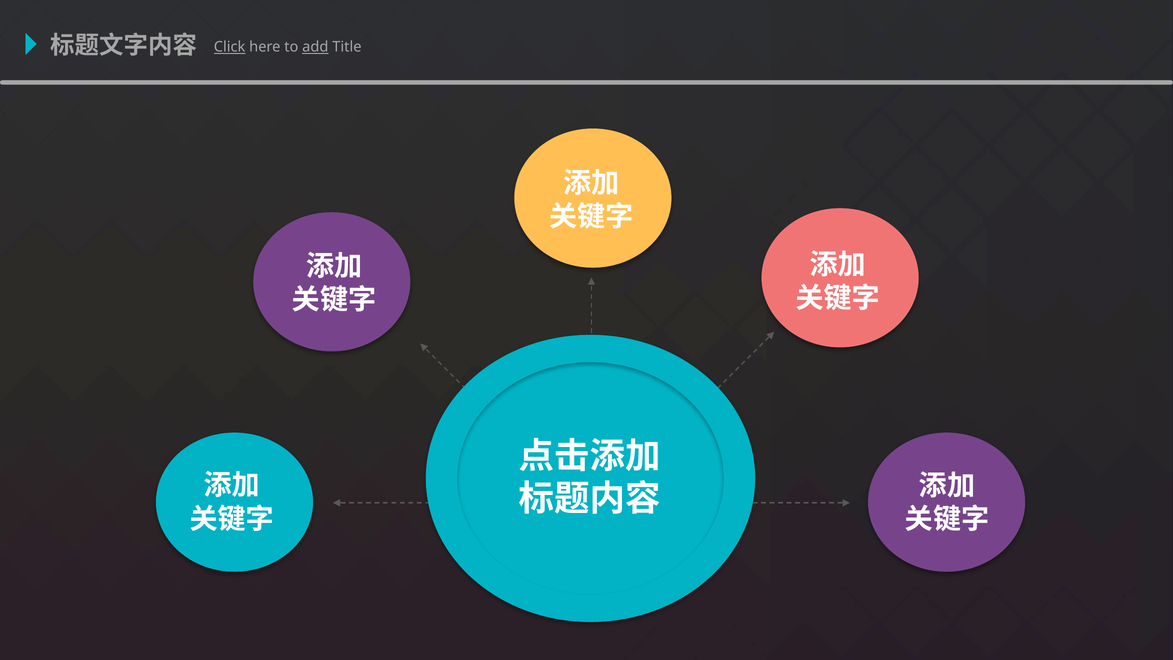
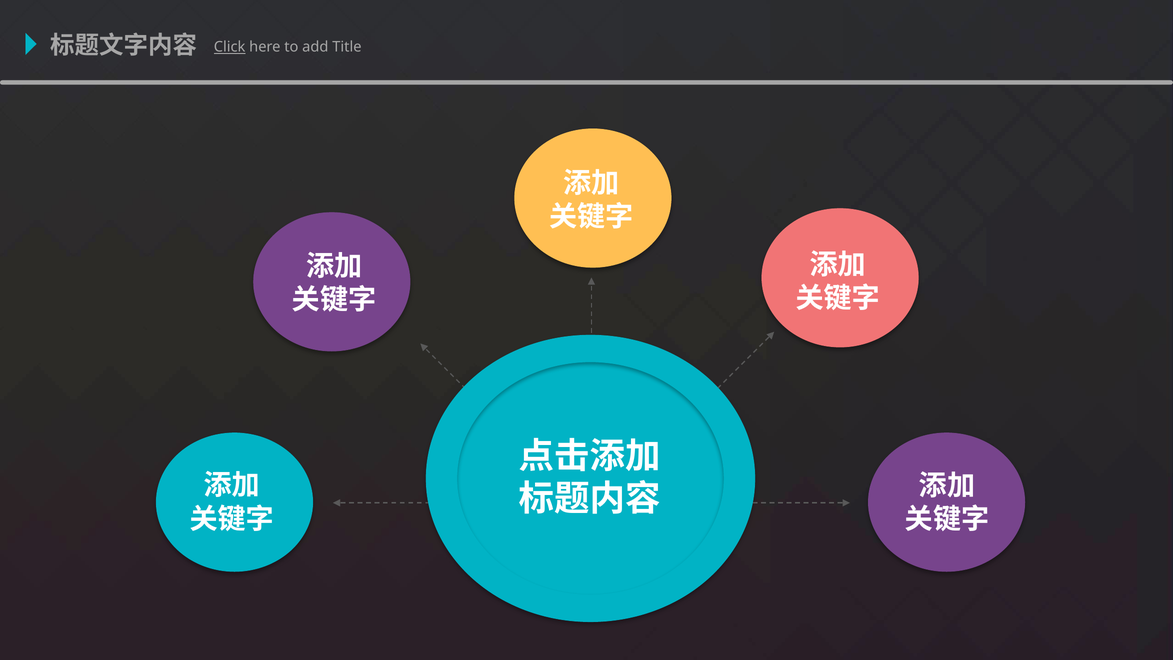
add underline: present -> none (315, 47)
